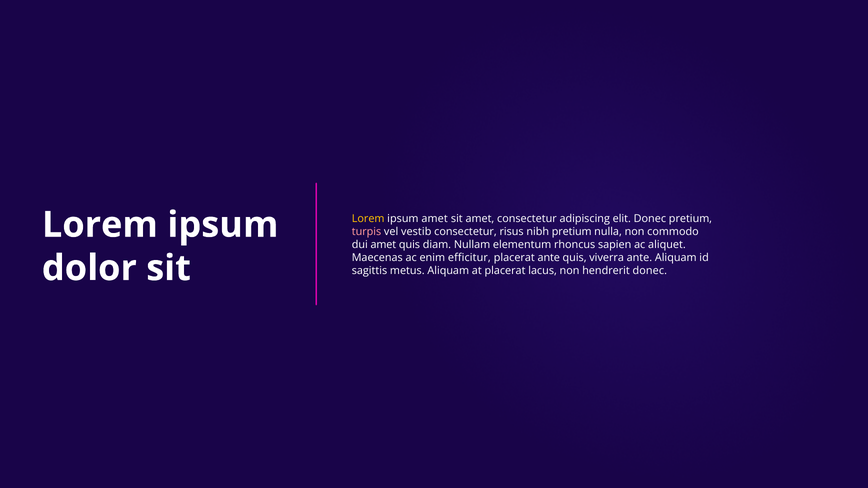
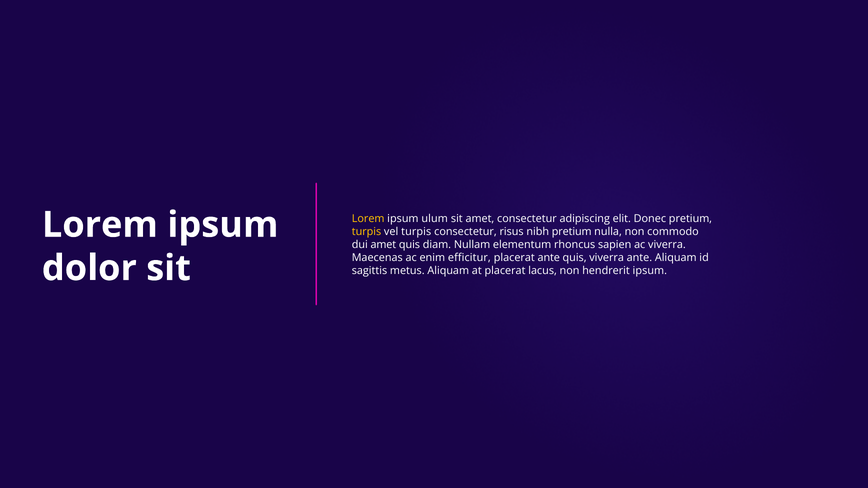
ipsum amet: amet -> ulum (435, 219)
turpis colour: pink -> yellow (367, 232)
vel vestib: vestib -> turpis (416, 232)
ac aliquet: aliquet -> viverra (667, 245)
hendrerit donec: donec -> ipsum (650, 271)
